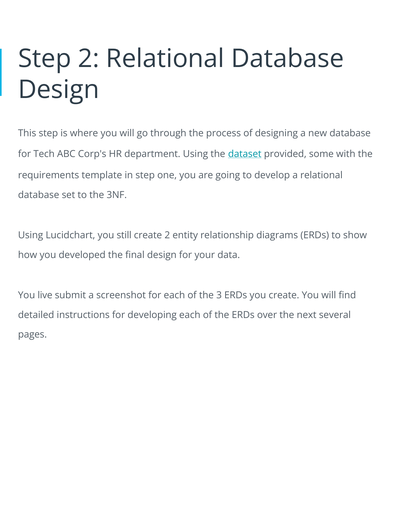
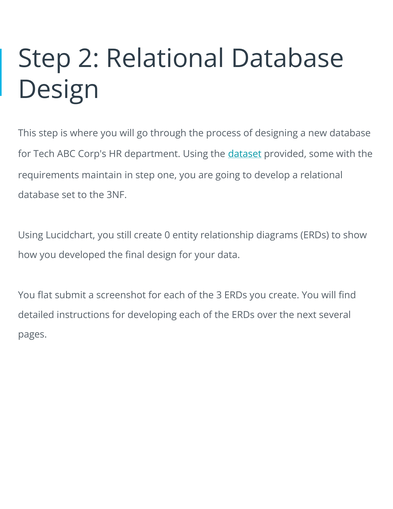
template: template -> maintain (102, 175)
create 2: 2 -> 0 (167, 235)
live: live -> flat (45, 295)
